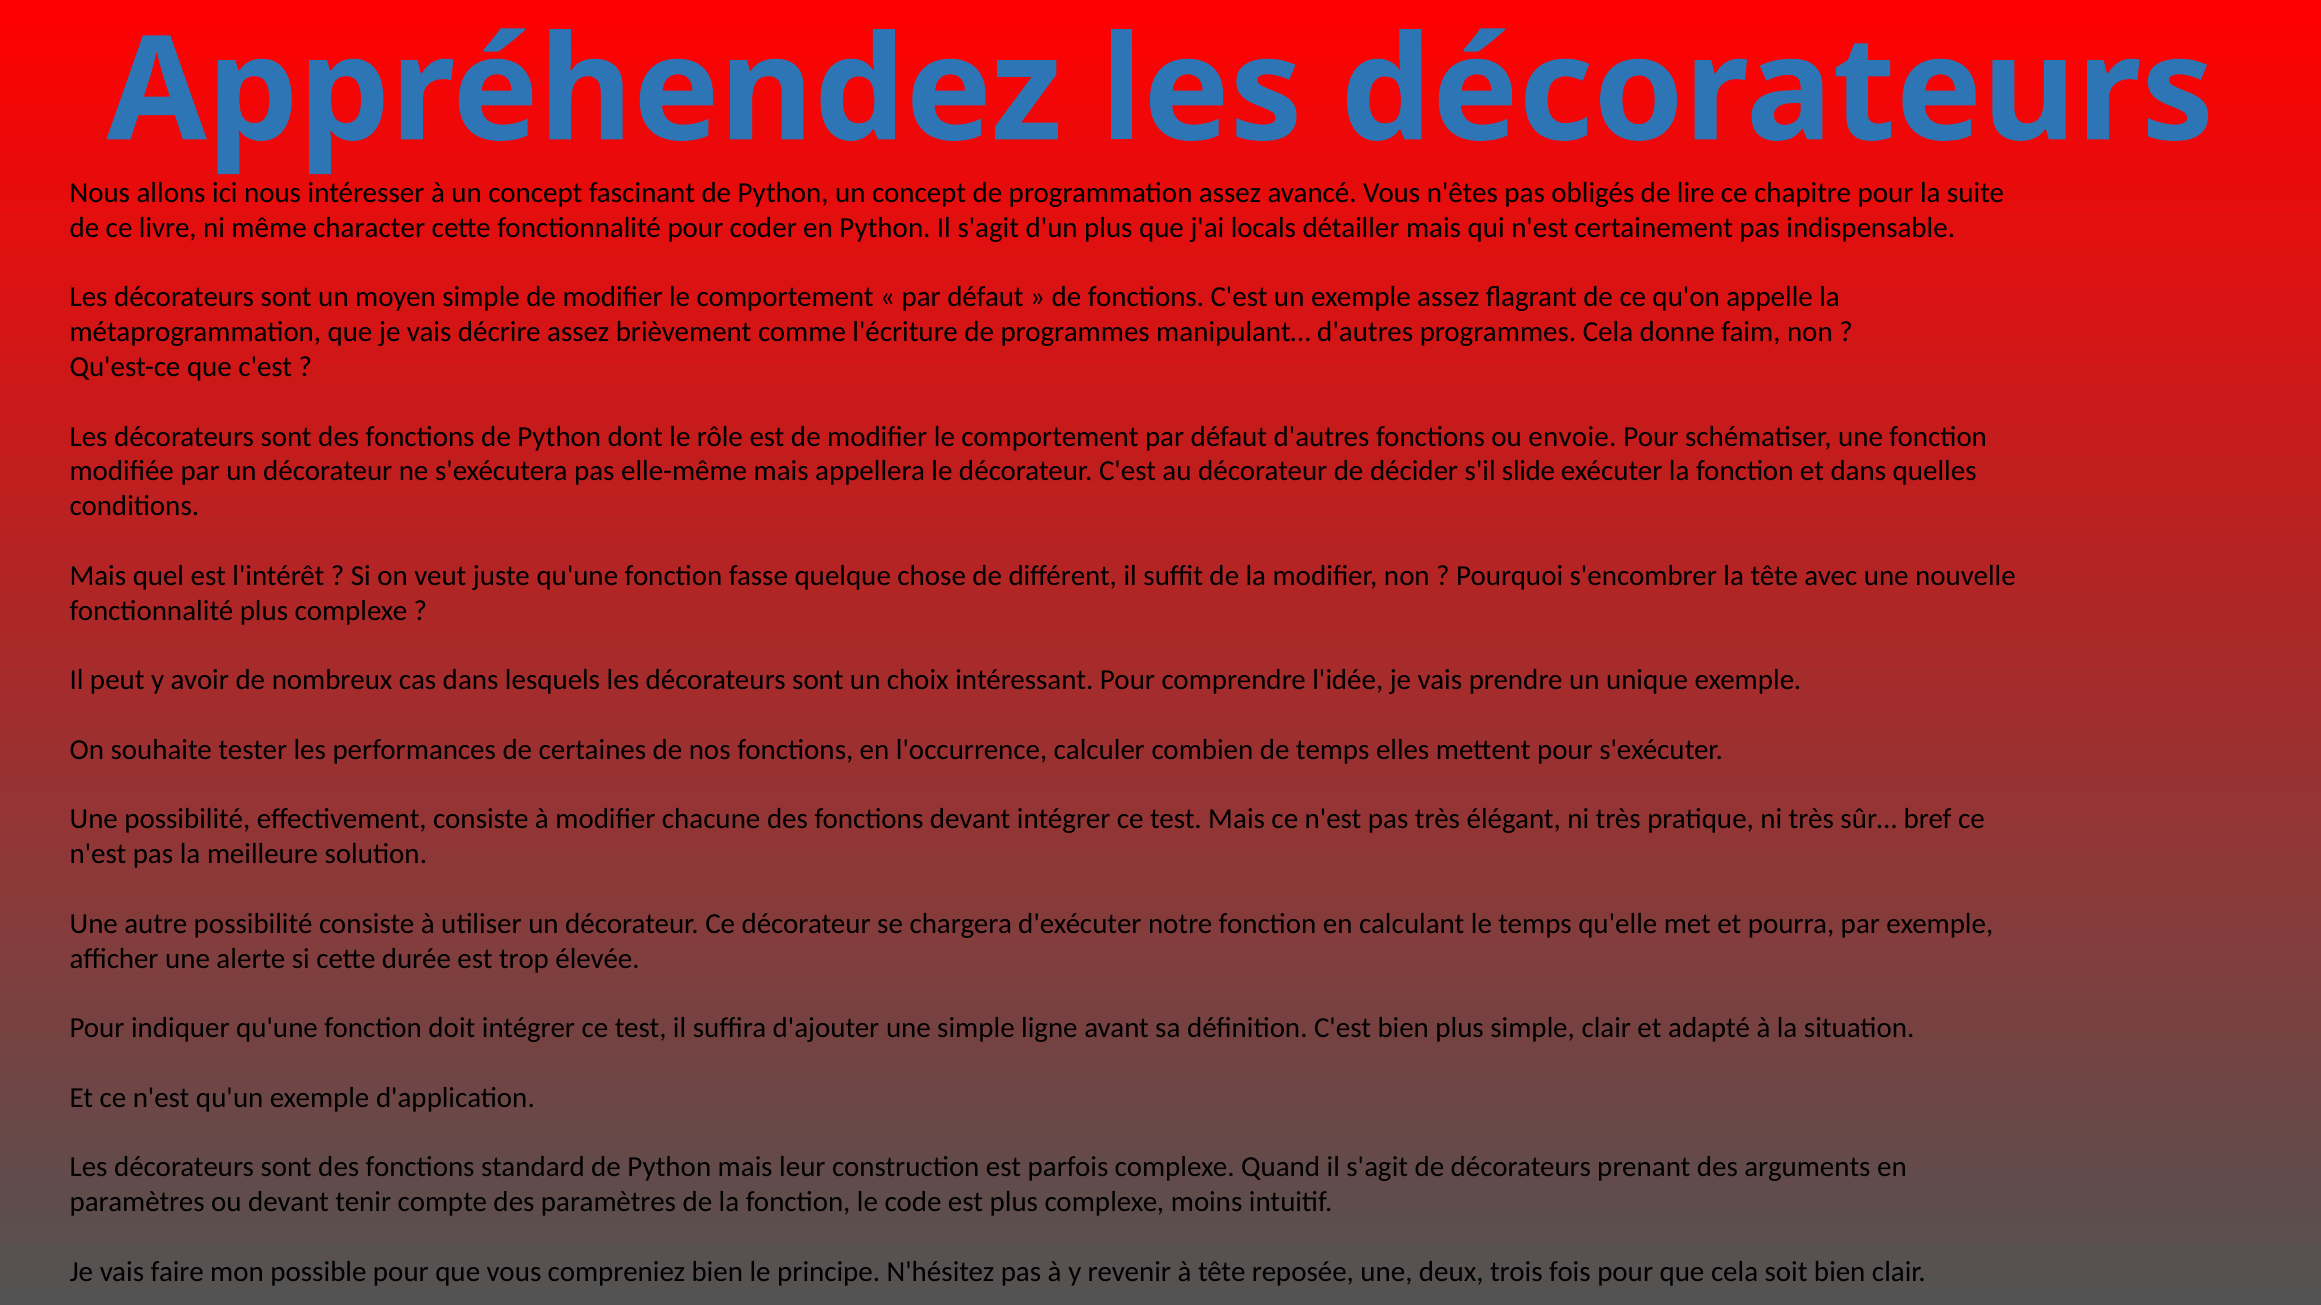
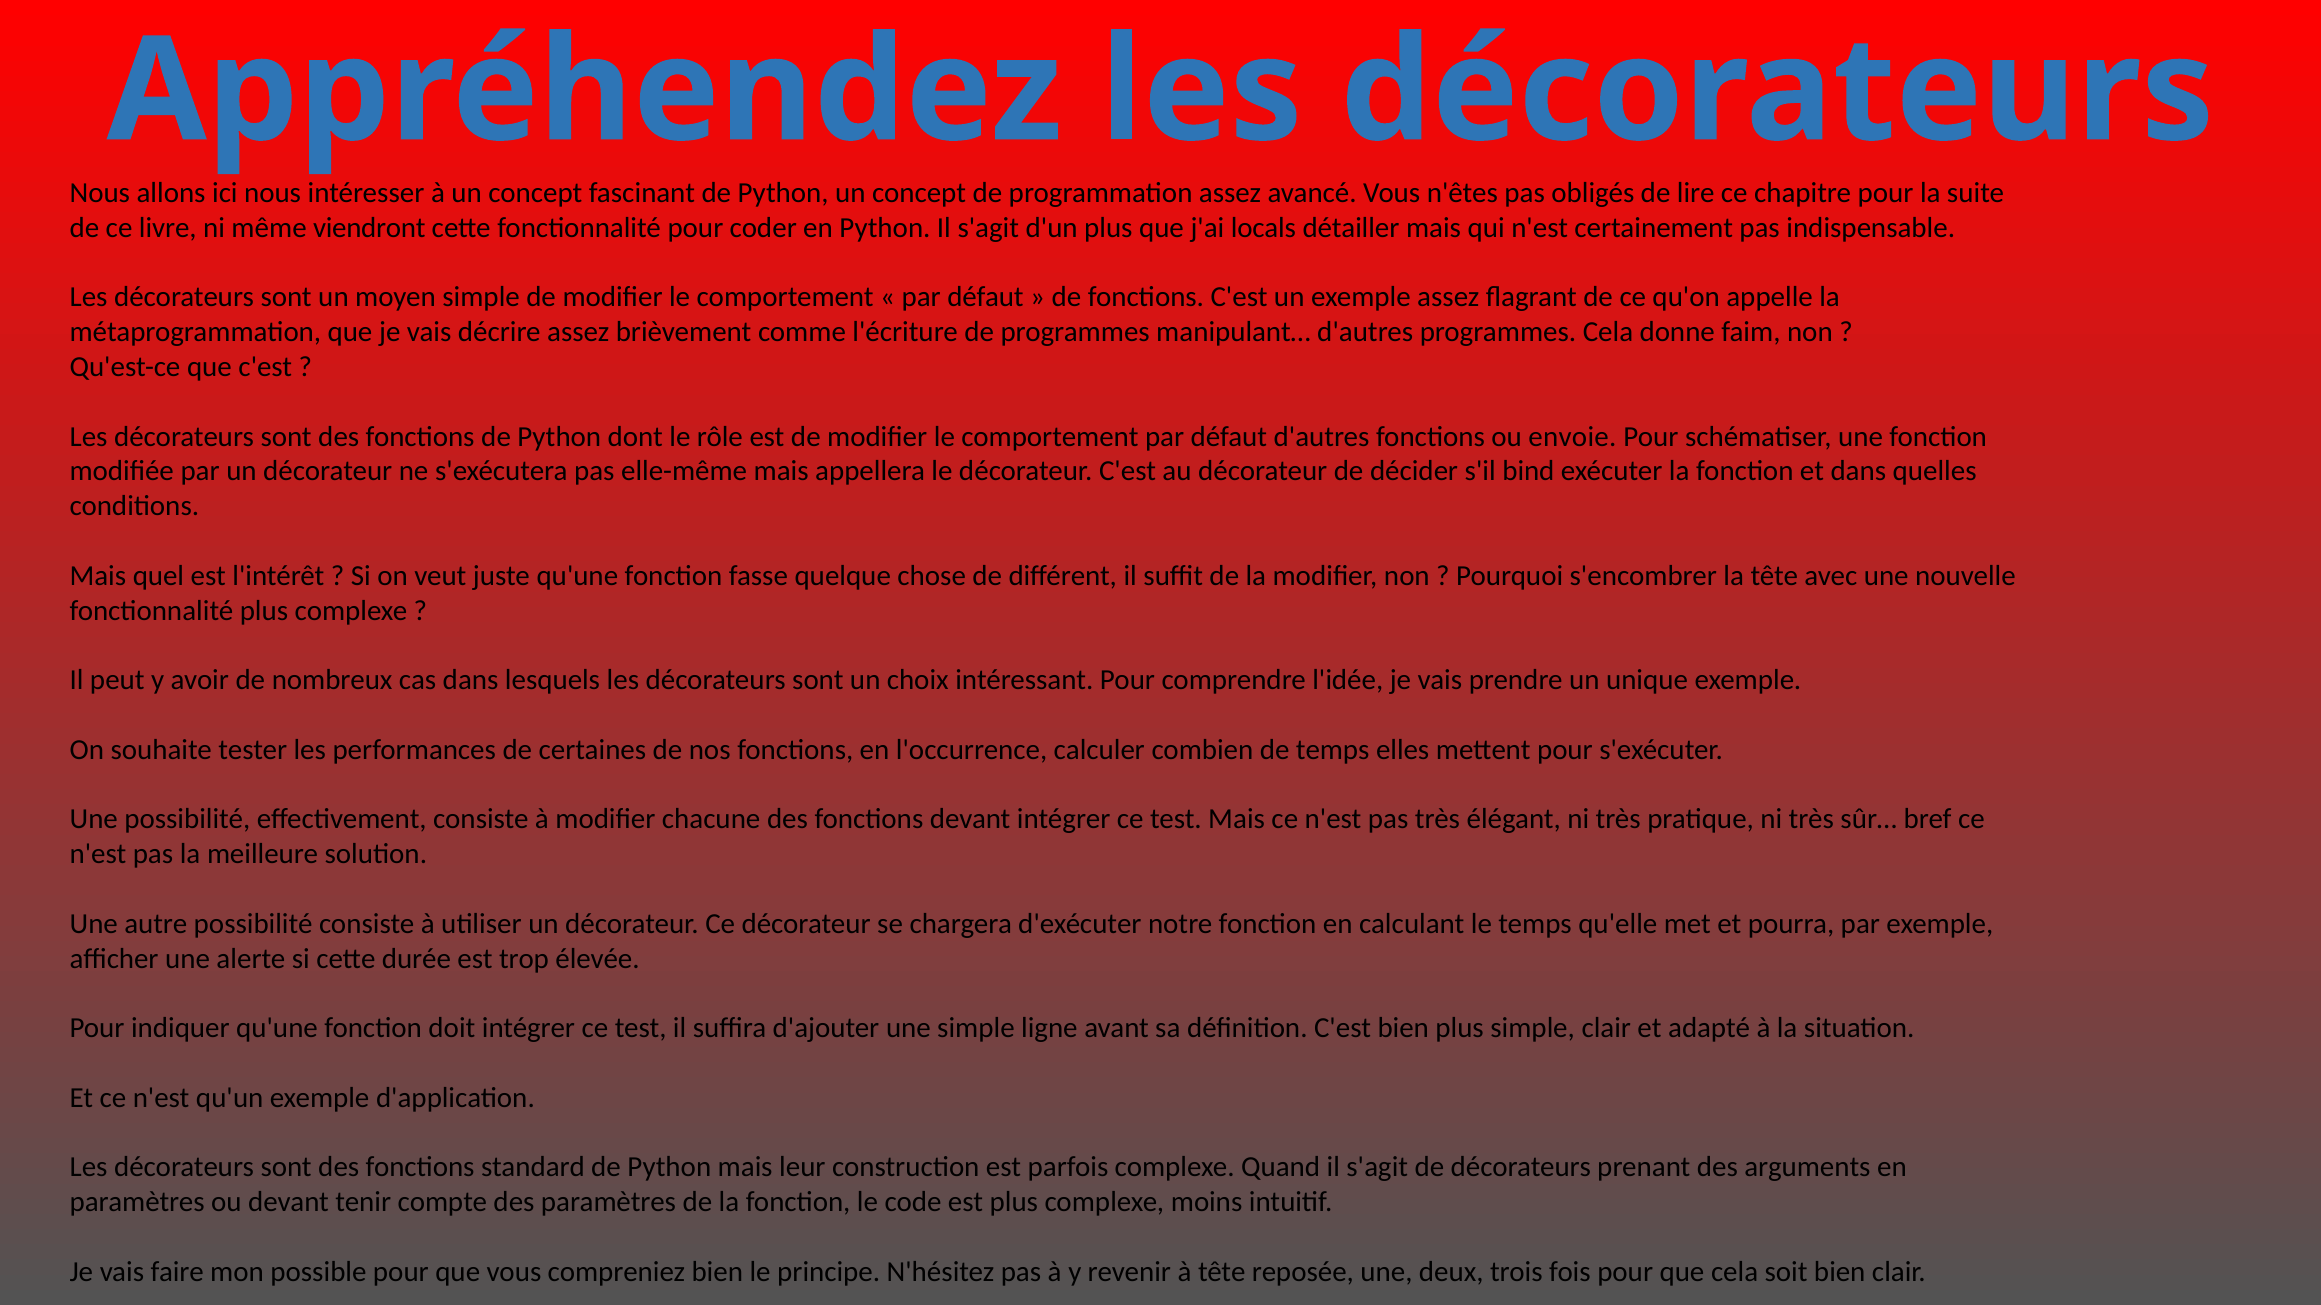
character: character -> viendront (369, 228)
slide: slide -> bind (1528, 471)
